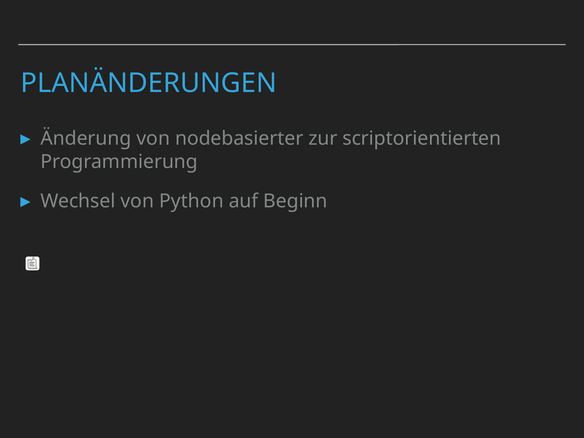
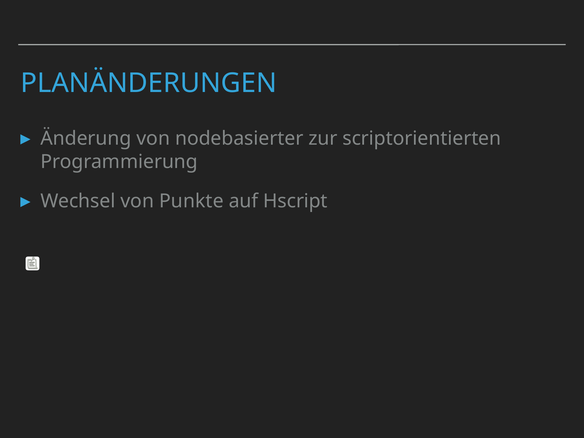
Python: Python -> Punkte (191, 201)
Beginn: Beginn -> Hscript (295, 201)
